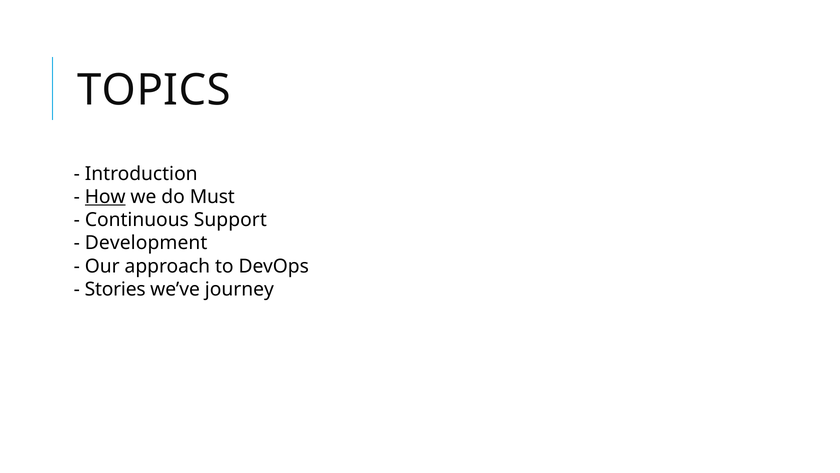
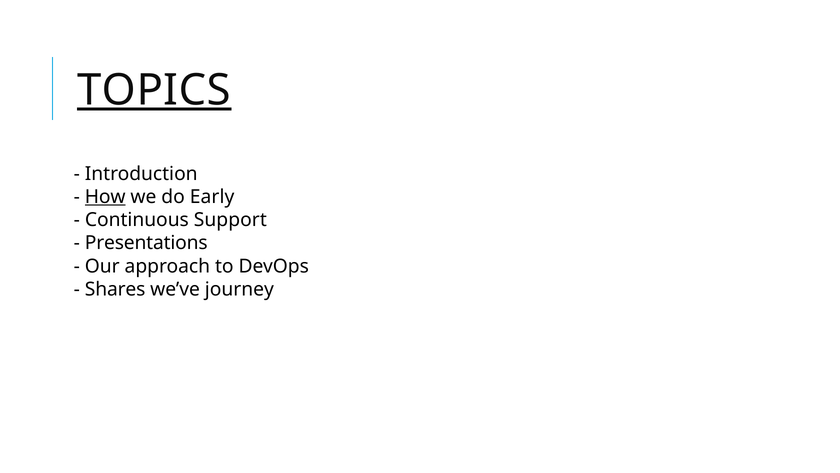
TOPICS underline: none -> present (154, 90)
Must: Must -> Early (212, 197)
Development: Development -> Presentations (146, 243)
Stories: Stories -> Shares (115, 289)
